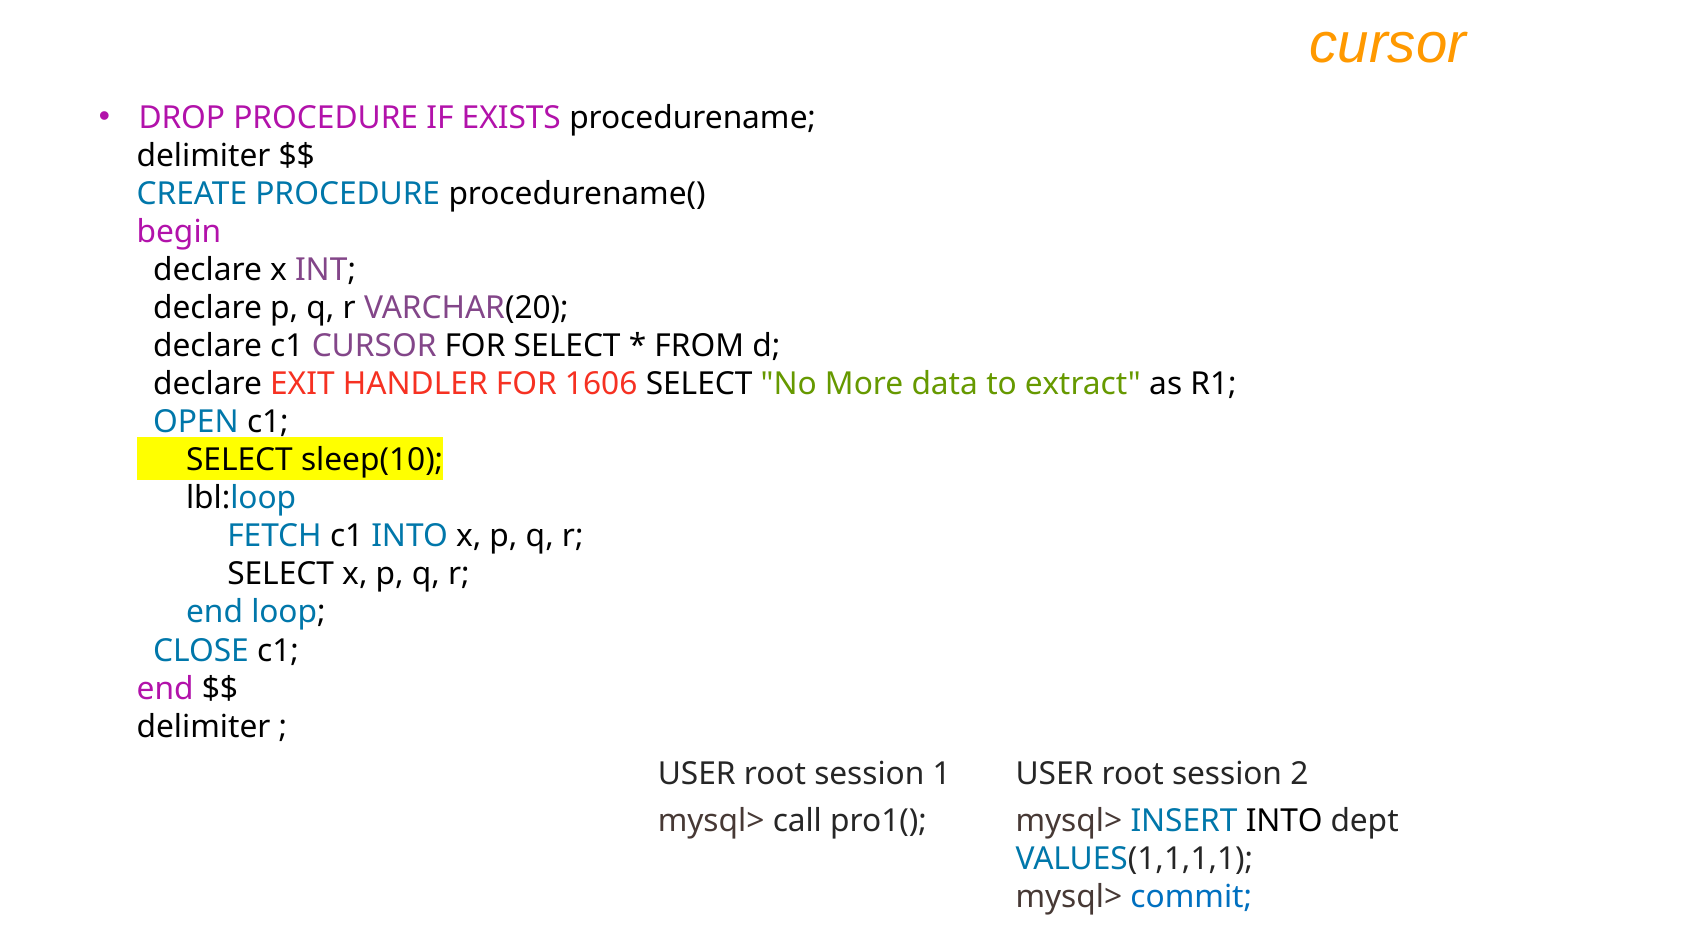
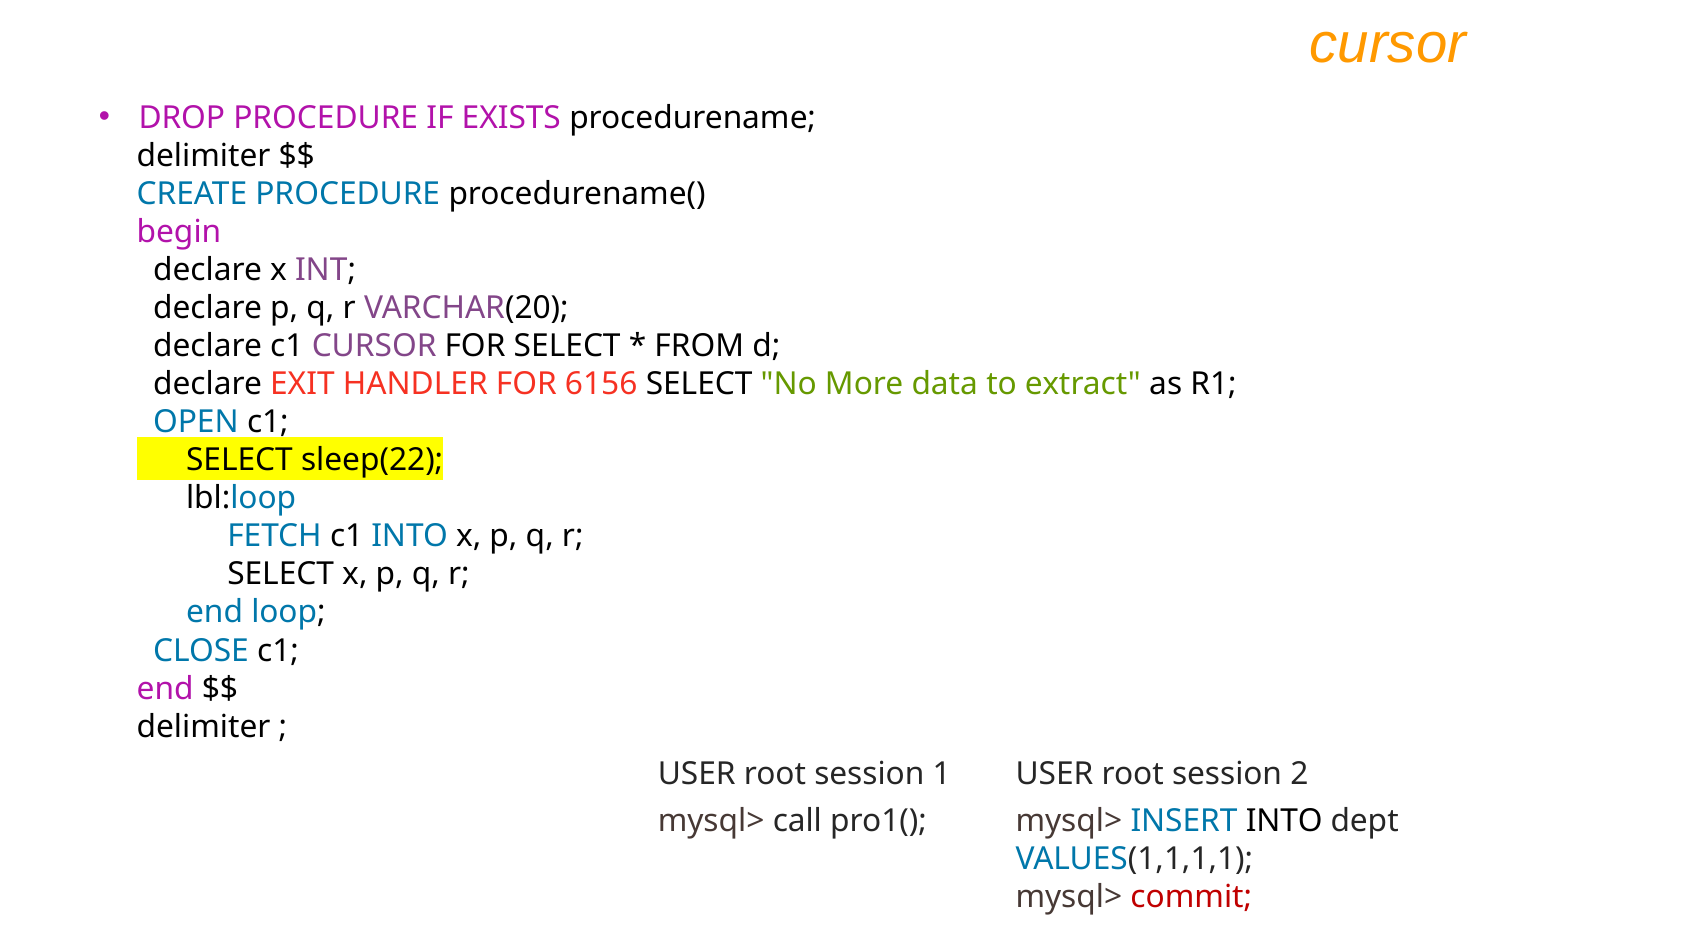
1606: 1606 -> 6156 (601, 384)
sleep(10: sleep(10 -> sleep(22 (372, 460)
commit colour: blue -> red (1191, 896)
